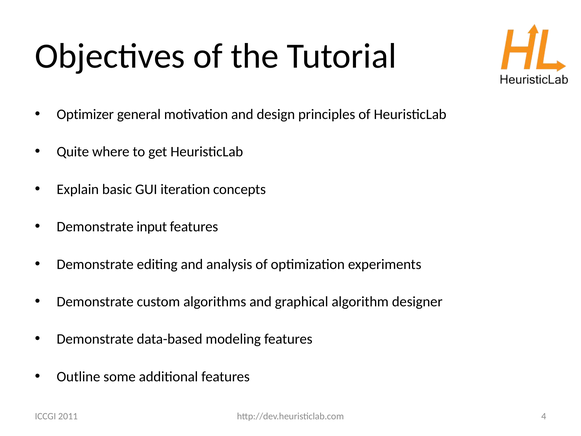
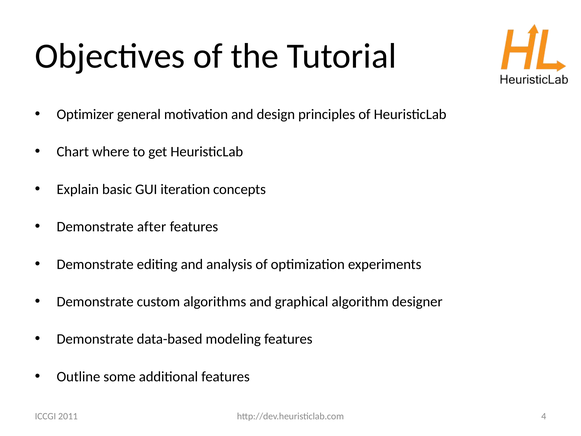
Quite: Quite -> Chart (73, 152)
input: input -> after (152, 227)
